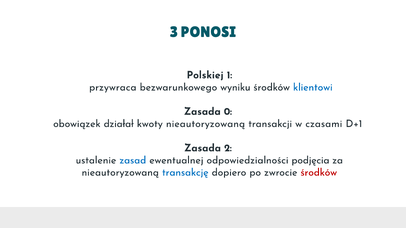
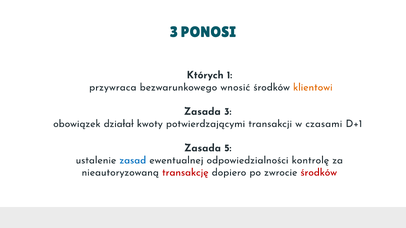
Polskiej: Polskiej -> Których (205, 75)
wyniku: wyniku -> wnosić (235, 87)
klientowi colour: blue -> orange (313, 87)
Zasada 0: 0 -> 3 (228, 112)
kwoty nieautoryzowaną: nieautoryzowaną -> potwierdzającymi (206, 124)
2: 2 -> 5 (228, 148)
podjęcia: podjęcia -> kontrolę (310, 160)
transakcję colour: blue -> red (185, 173)
